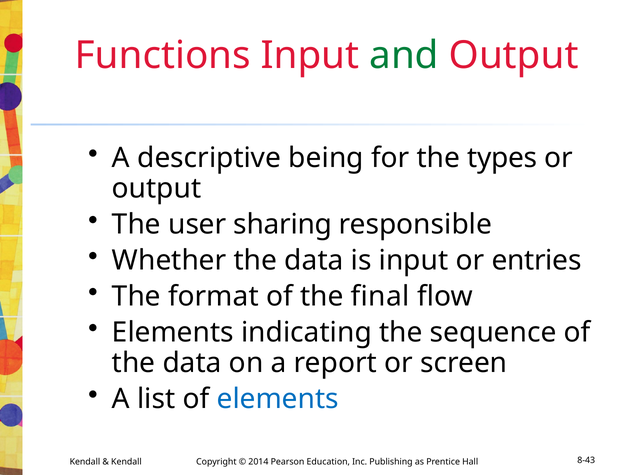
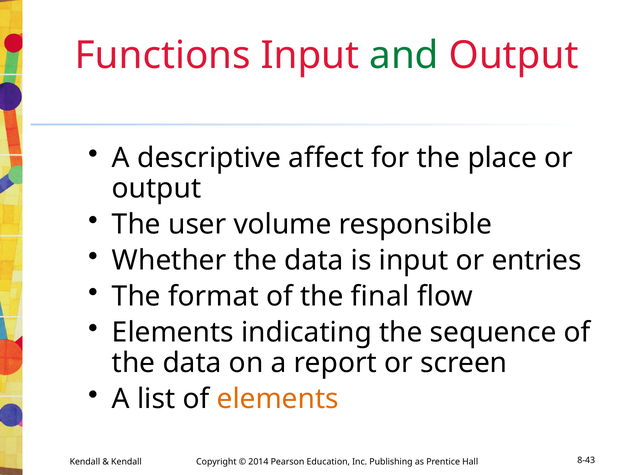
being: being -> affect (326, 158)
types: types -> place (502, 158)
sharing: sharing -> volume (283, 224)
elements colour: blue -> orange (278, 399)
